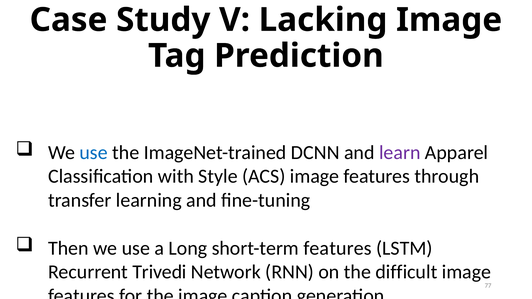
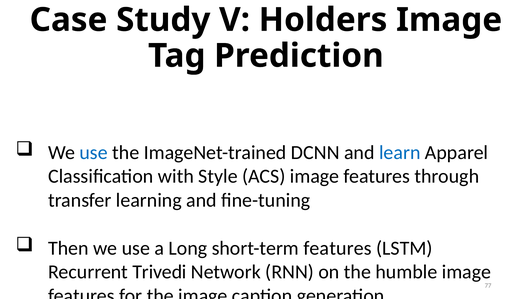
Lacking: Lacking -> Holders (323, 20)
learn colour: purple -> blue (400, 153)
difficult: difficult -> humble (406, 272)
